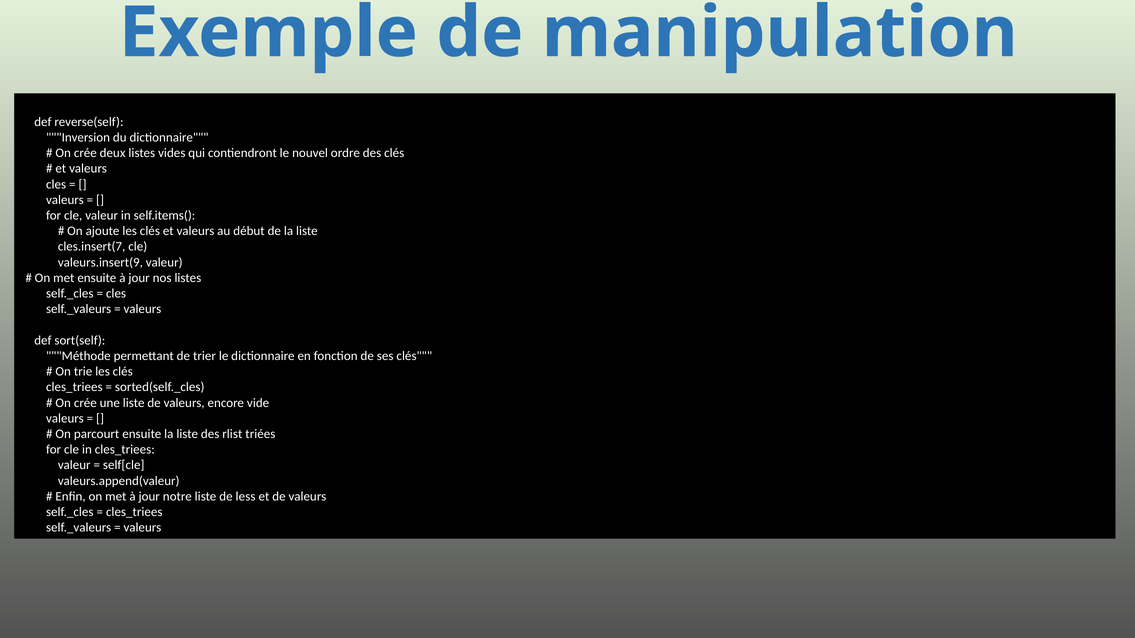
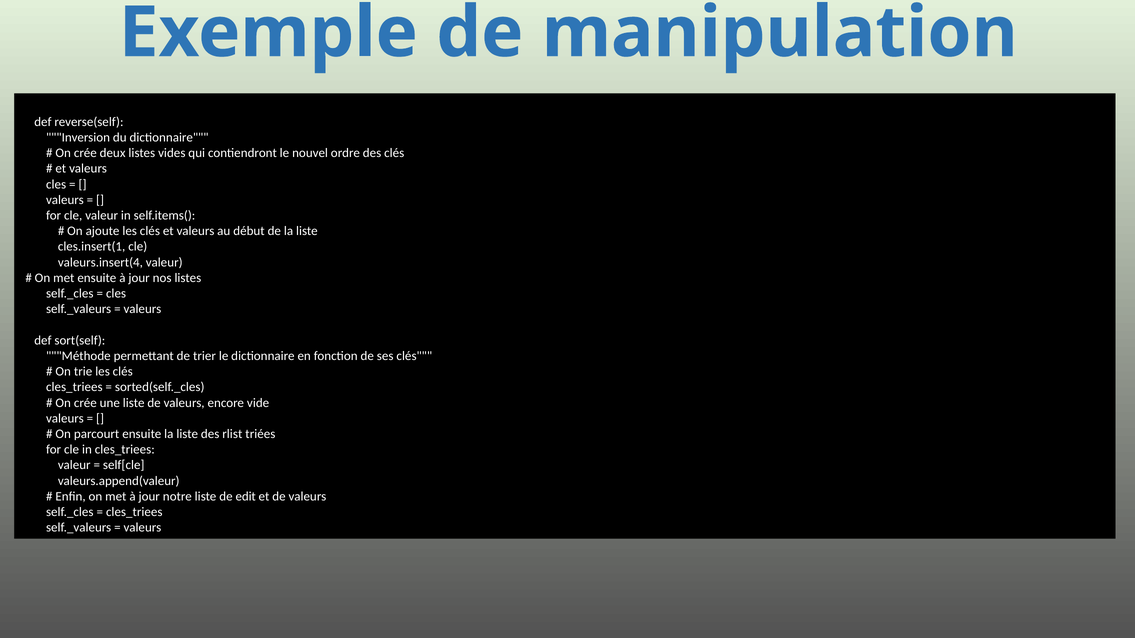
cles.insert(7: cles.insert(7 -> cles.insert(1 (92, 247)
valeurs.insert(9: valeurs.insert(9 -> valeurs.insert(4 (100, 262)
less: less -> edit (246, 497)
